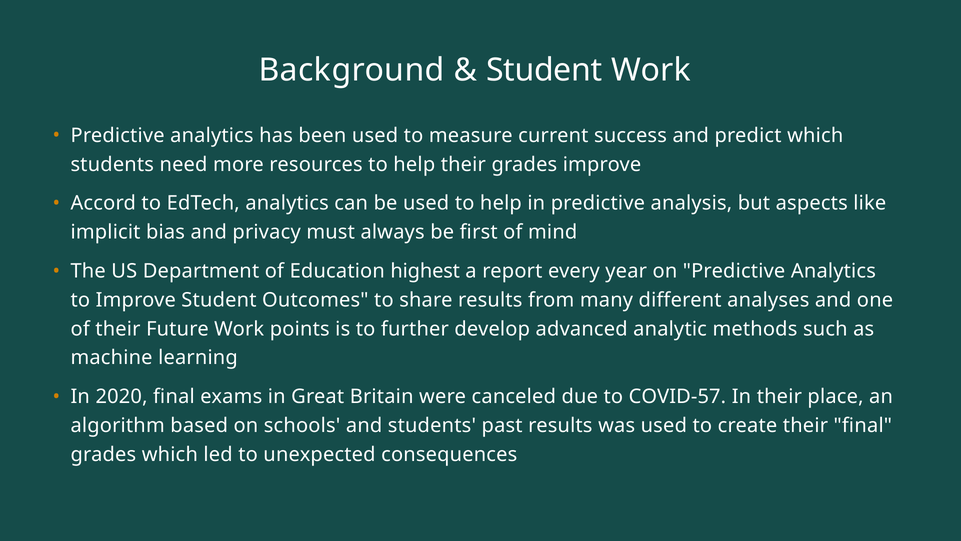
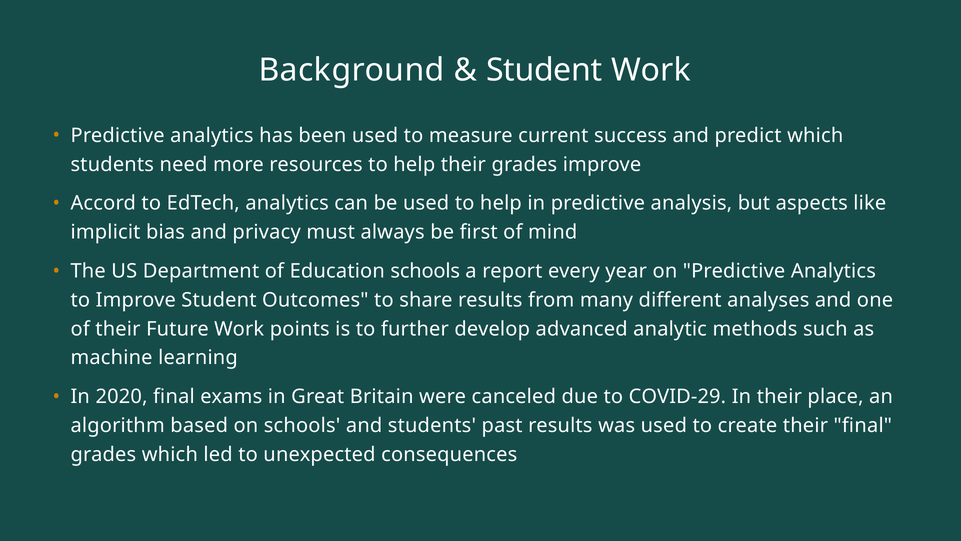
Education highest: highest -> schools (425, 271)
COVID-57: COVID-57 -> COVID-29 (677, 396)
